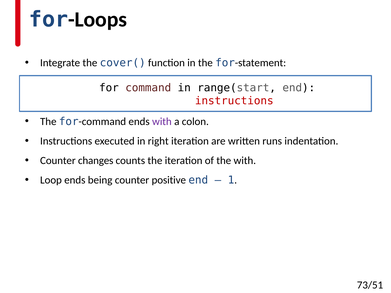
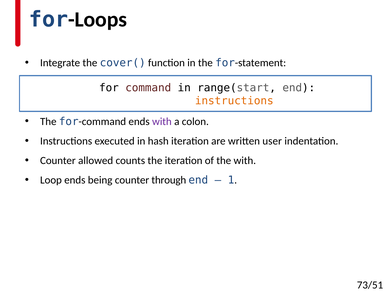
instructions colour: red -> orange (234, 101)
right: right -> hash (158, 141)
runs: runs -> user (272, 141)
changes: changes -> allowed (96, 161)
positive: positive -> through (169, 180)
